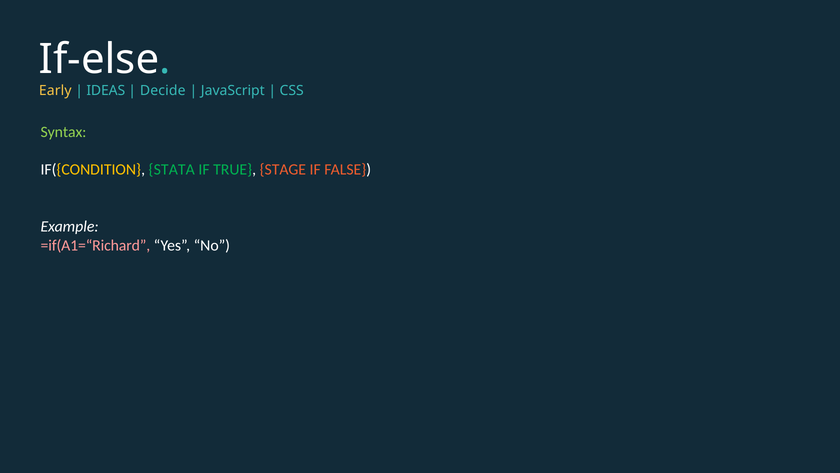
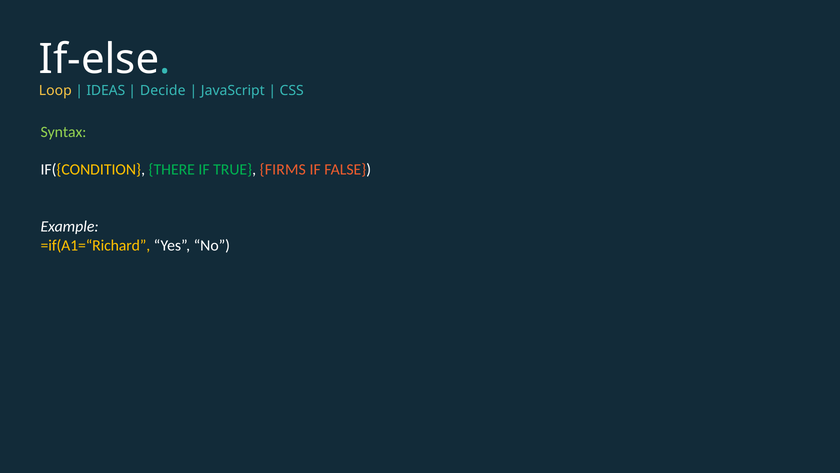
Early: Early -> Loop (55, 91)
STATA: STATA -> THERE (172, 169)
STAGE: STAGE -> FIRMS (283, 169)
=if(A1=“Richard colour: pink -> yellow (95, 245)
